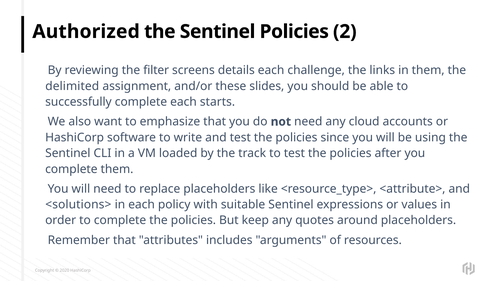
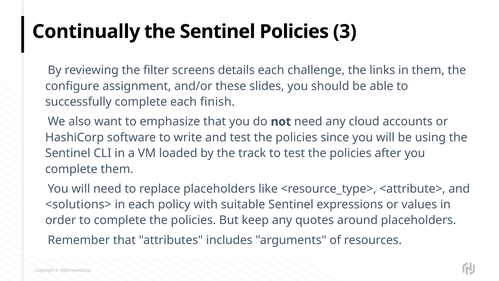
Authorized: Authorized -> Continually (86, 32)
2: 2 -> 3 (345, 32)
delimited: delimited -> configure (72, 86)
starts: starts -> finish (217, 102)
